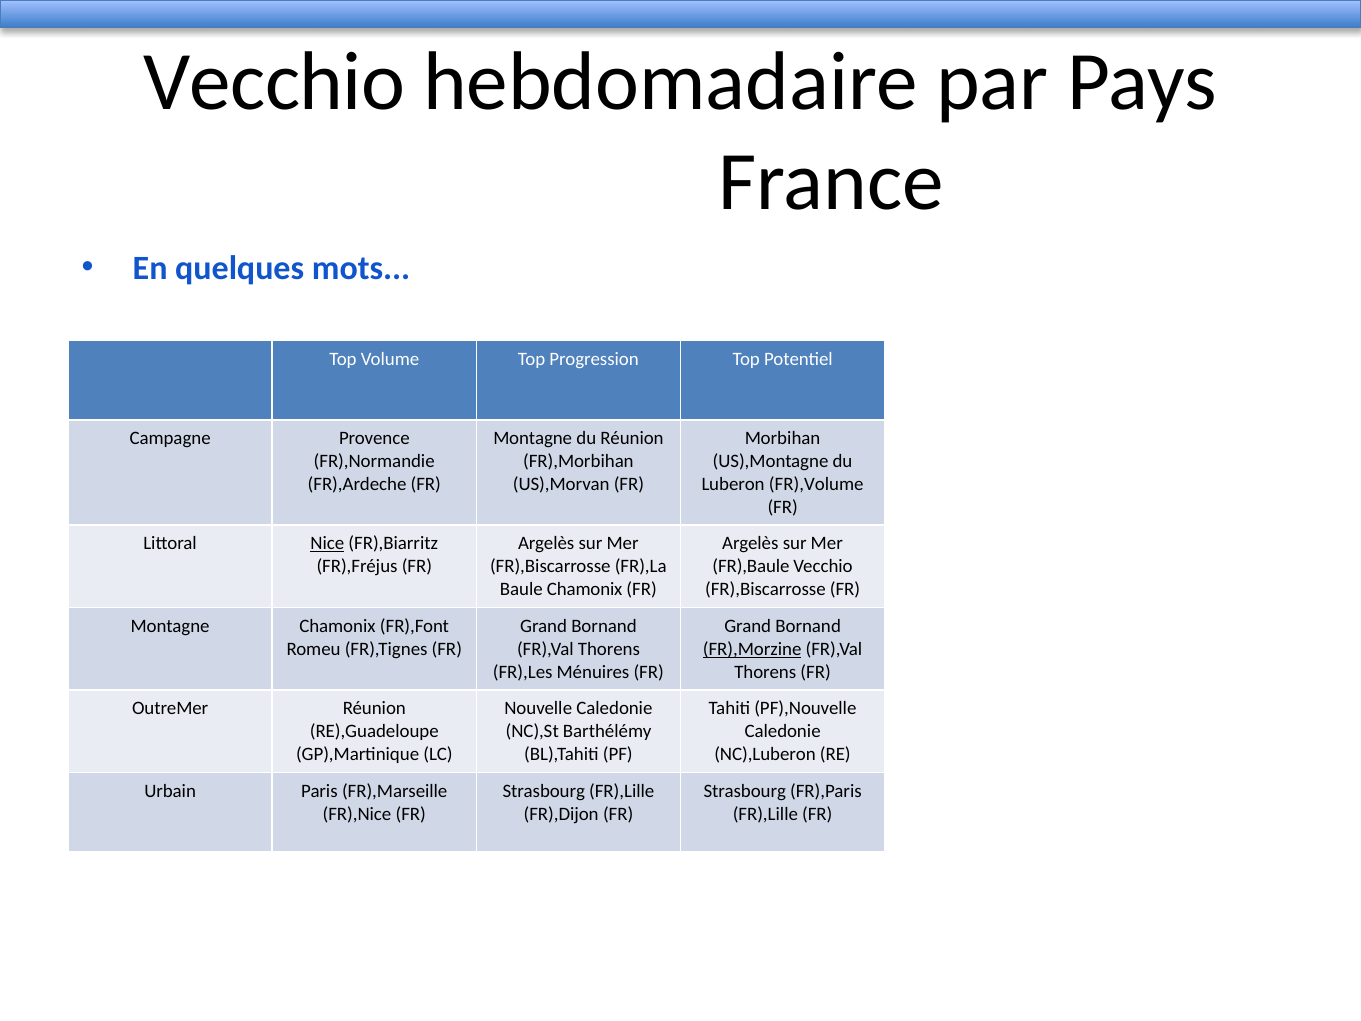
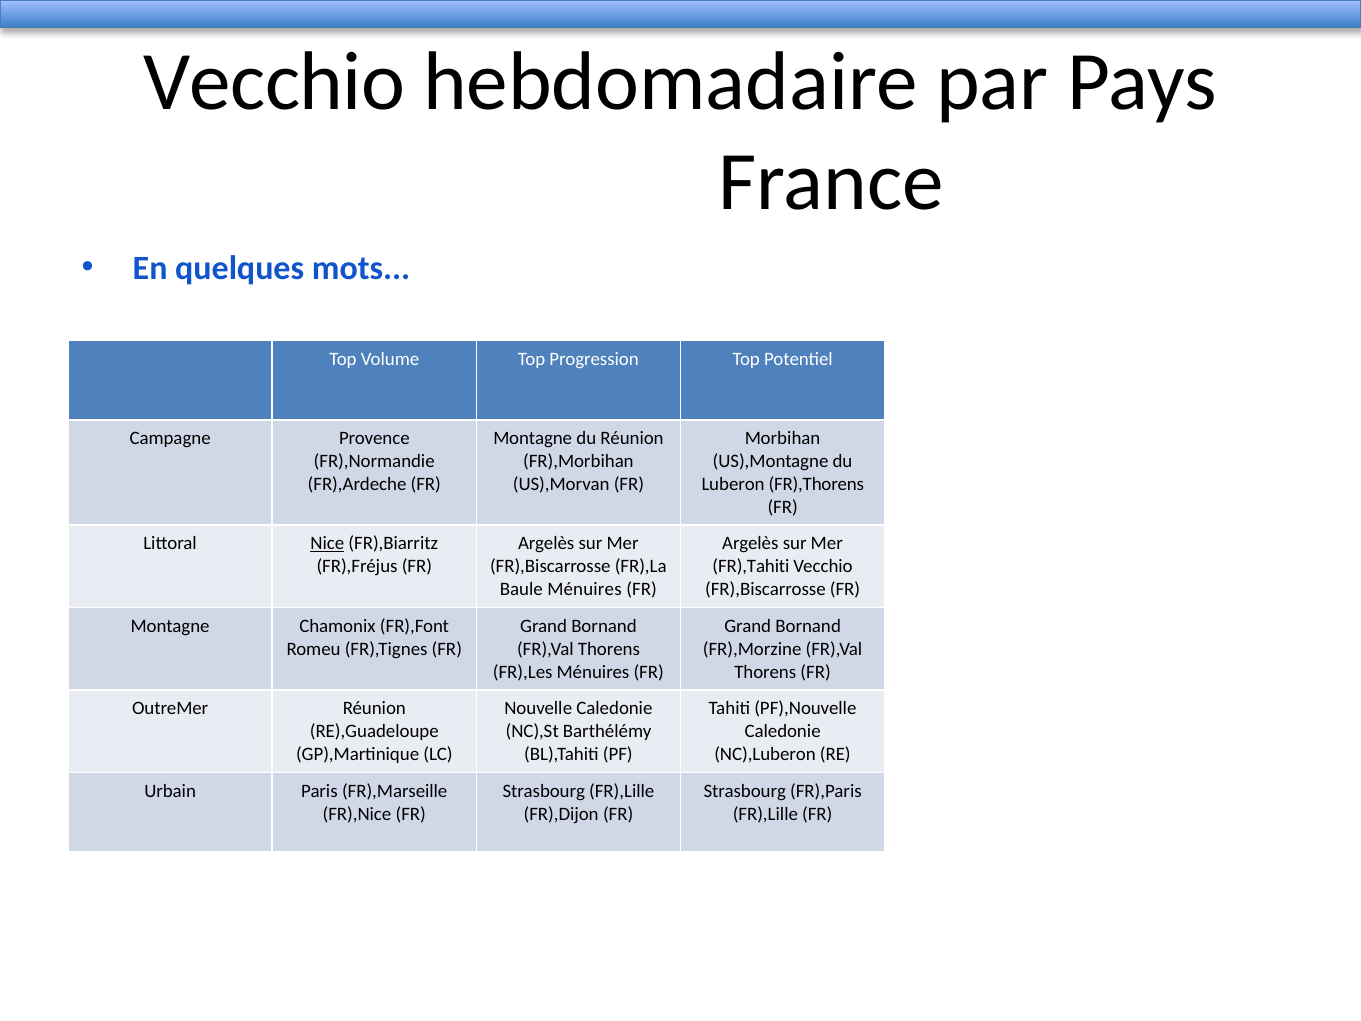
FR),Volume: FR),Volume -> FR),Thorens (816, 484)
FR),Baule: FR),Baule -> FR),Tahiti (751, 566)
Baule Chamonix: Chamonix -> Ménuires (584, 589)
FR),Morzine underline: present -> none (752, 649)
